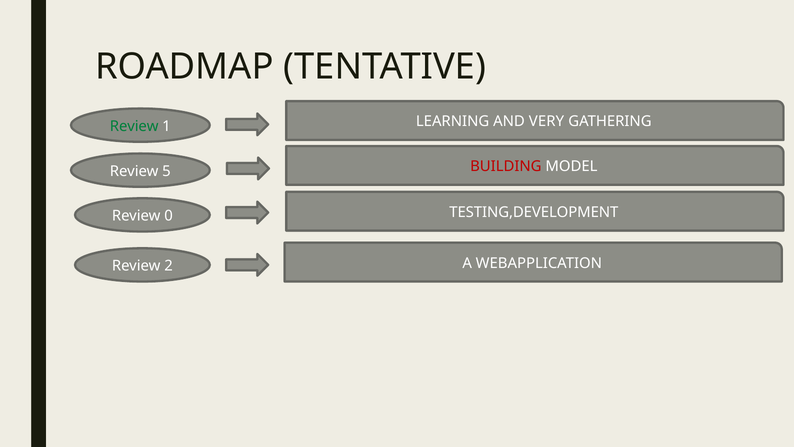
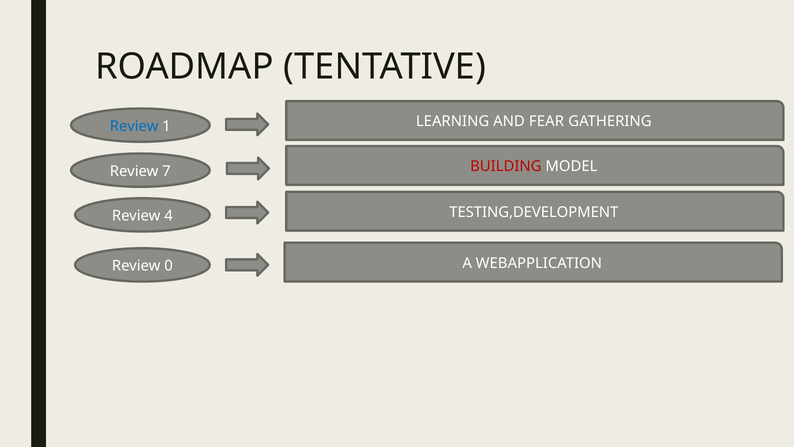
VERY: VERY -> FEAR (546, 121)
Review colour: green -> blue (134, 126)
5: 5 -> 7 (166, 171)
0: 0 -> 4 (169, 216)
2: 2 -> 0 (169, 266)
